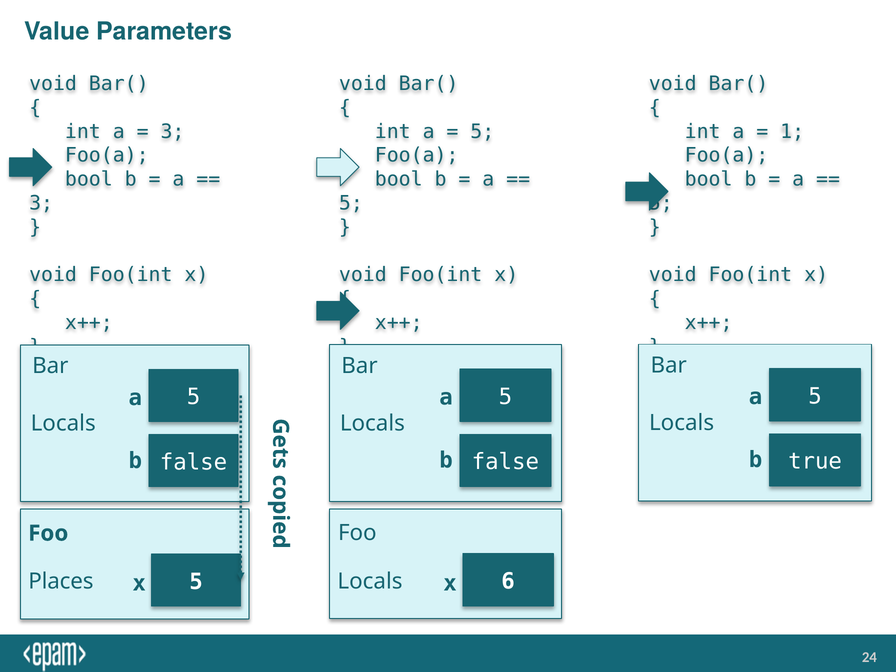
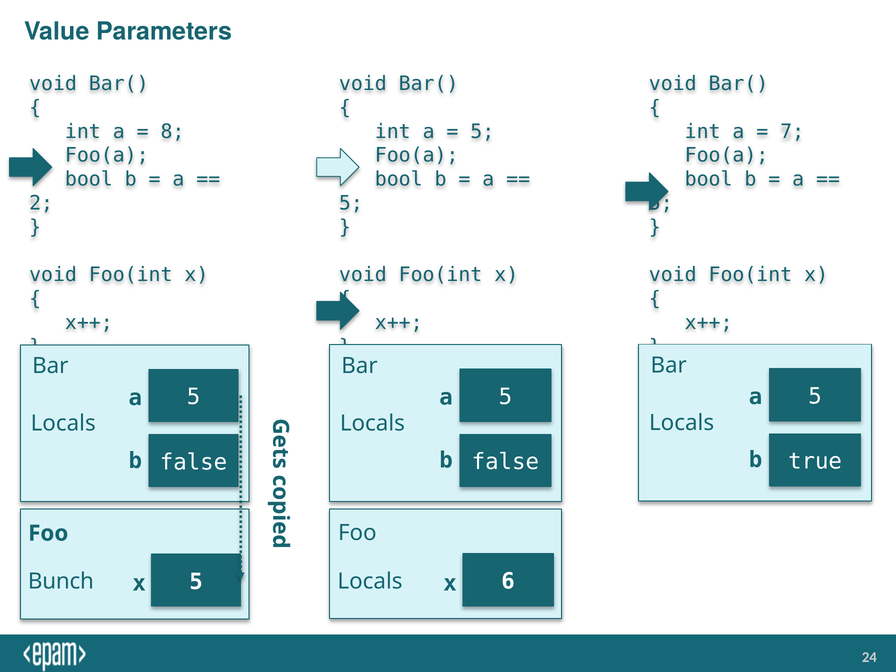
3: 3 -> 8 (172, 132)
1: 1 -> 7 (792, 132)
3: 3 -> 2 (41, 203)
Places: Places -> Bunch (61, 581)
